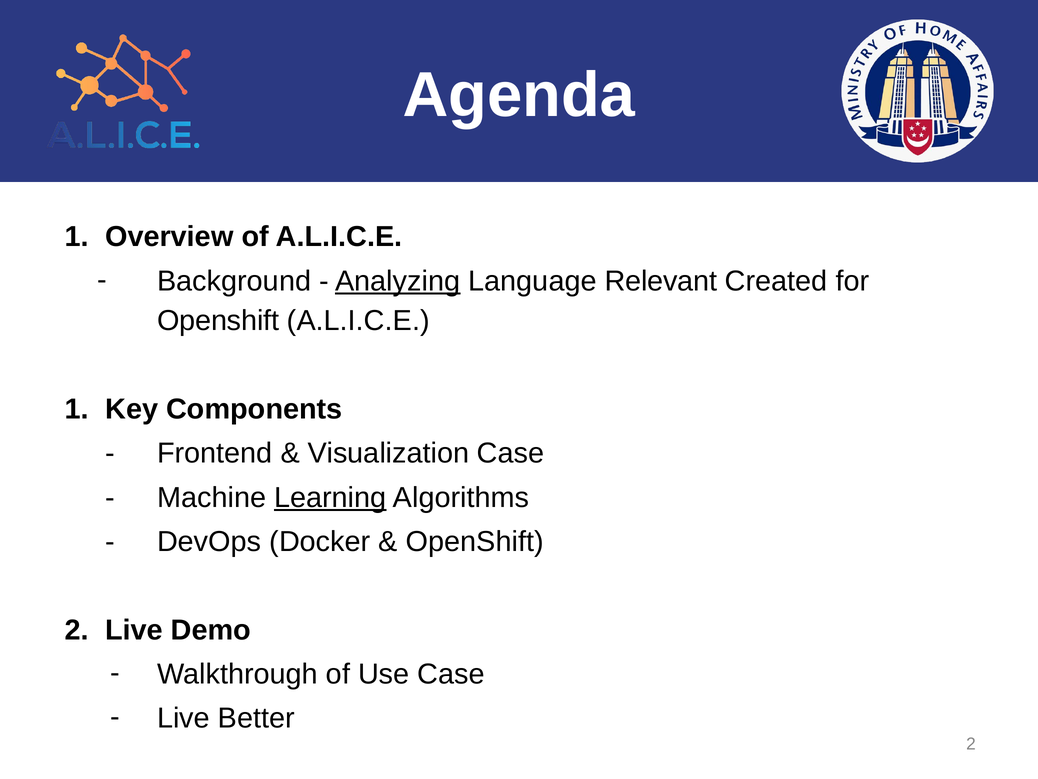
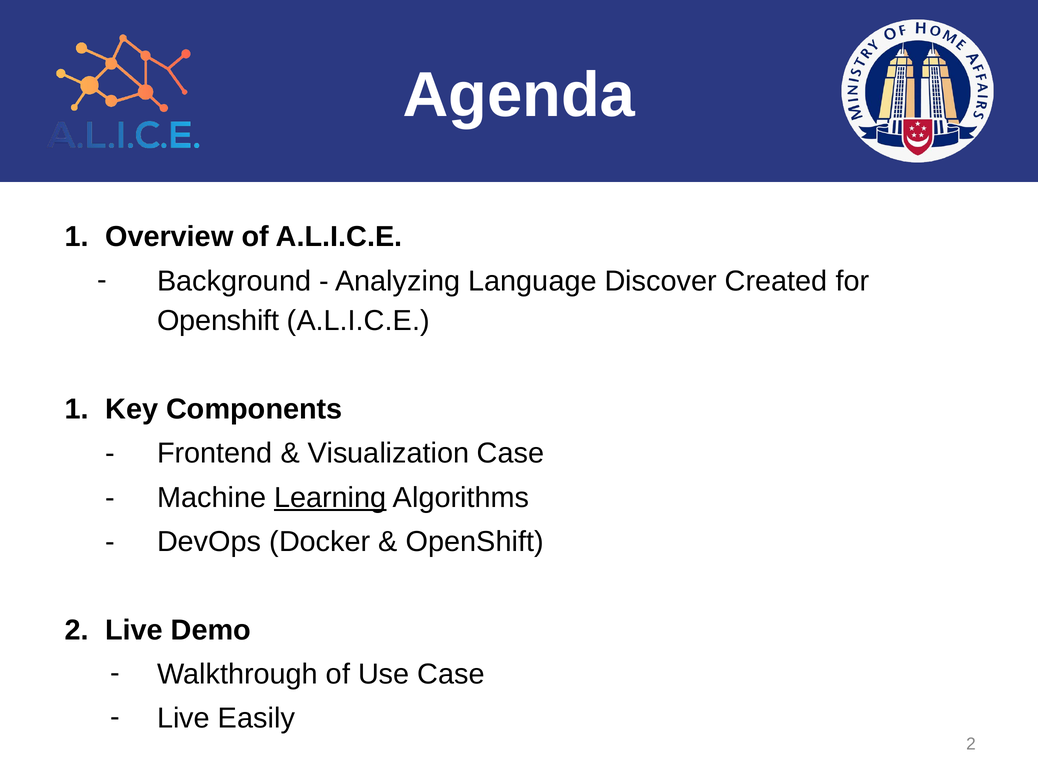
Analyzing underline: present -> none (398, 281)
Relevant: Relevant -> Discover (661, 281)
Better: Better -> Easily (257, 718)
